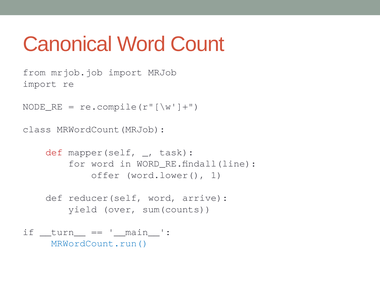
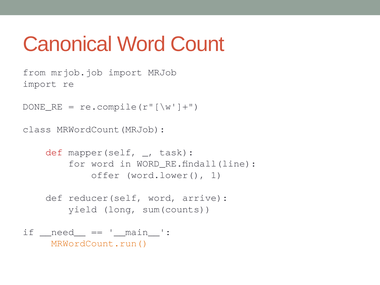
NODE_RE: NODE_RE -> DONE_RE (43, 107)
over: over -> long (120, 209)
__turn__: __turn__ -> __need__ (63, 232)
MRWordCount.run( colour: blue -> orange (100, 243)
